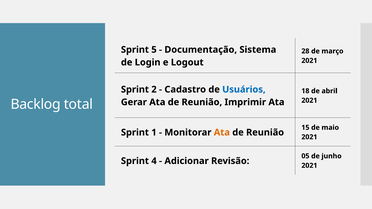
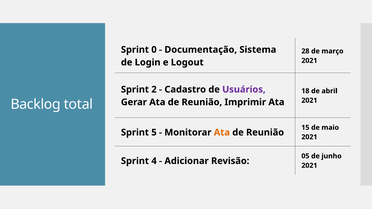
5: 5 -> 0 (154, 50)
Usuários colour: blue -> purple (244, 90)
1: 1 -> 5 (154, 133)
